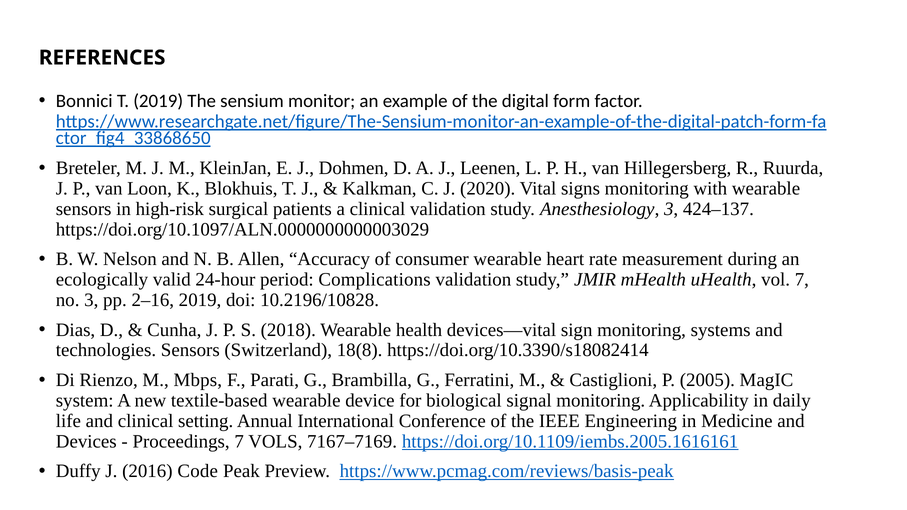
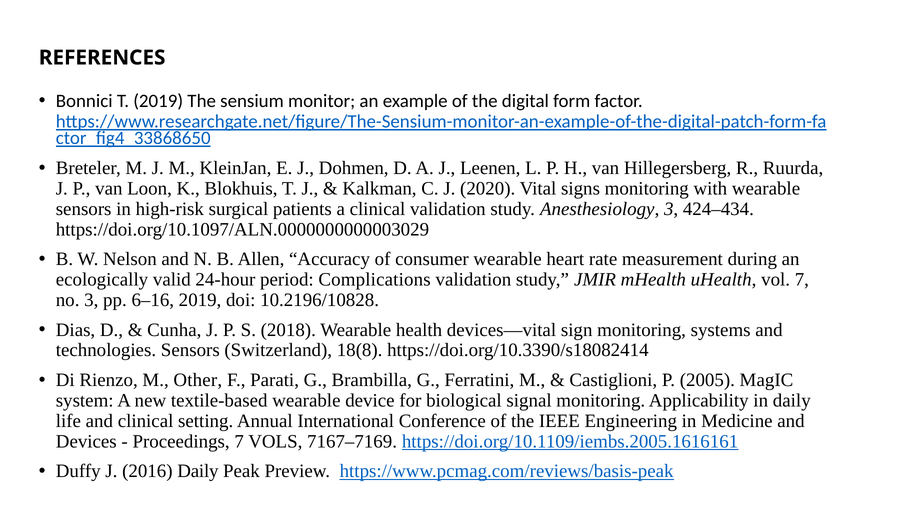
424–137: 424–137 -> 424–434 (718, 209)
2–16: 2–16 -> 6–16 (153, 300)
Mbps: Mbps -> Other (198, 380)
2016 Code: Code -> Daily (198, 471)
